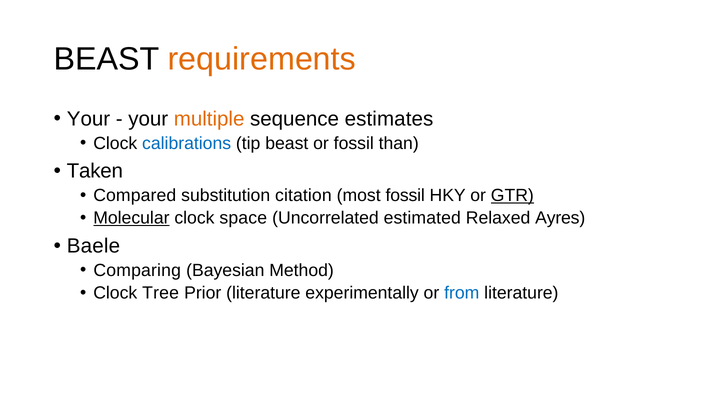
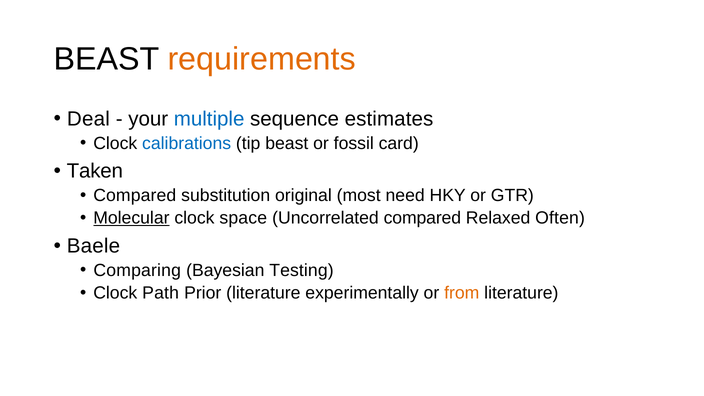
Your: Your -> Deal (88, 119)
multiple colour: orange -> blue (209, 119)
than: than -> card (399, 143)
citation: citation -> original (303, 195)
most fossil: fossil -> need (405, 195)
GTR underline: present -> none (512, 195)
Uncorrelated estimated: estimated -> compared (422, 218)
Ayres: Ayres -> Often (560, 218)
Method: Method -> Testing (301, 270)
Tree: Tree -> Path (161, 293)
from colour: blue -> orange (462, 293)
